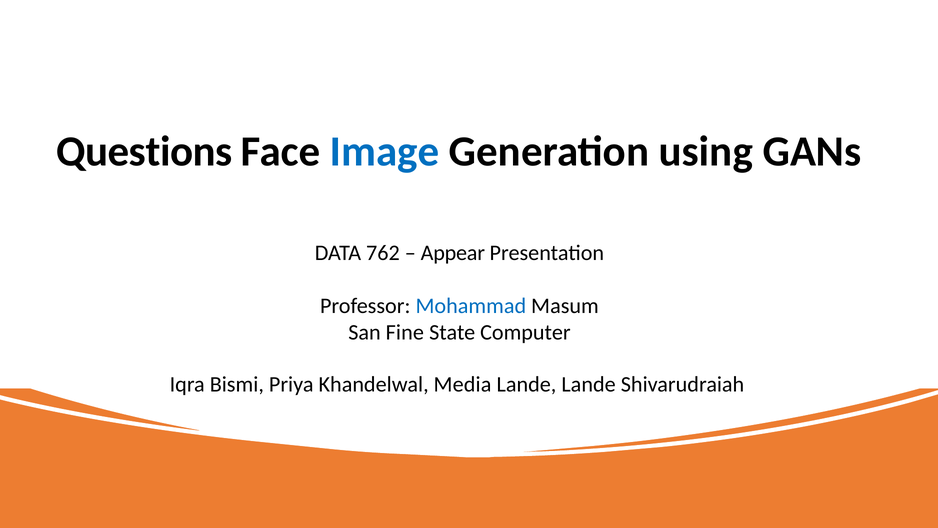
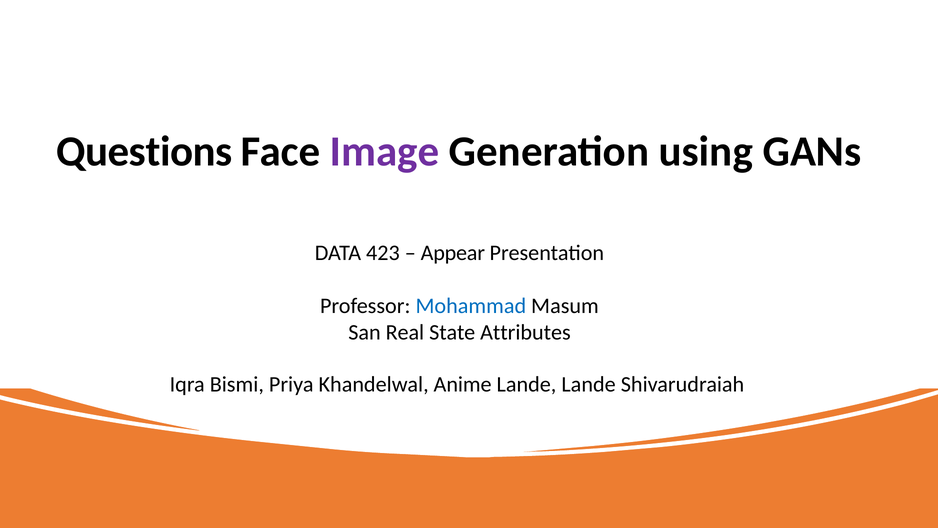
Image colour: blue -> purple (385, 152)
762: 762 -> 423 (383, 253)
Fine: Fine -> Real (405, 332)
Computer: Computer -> Attributes (525, 332)
Media: Media -> Anime (463, 384)
